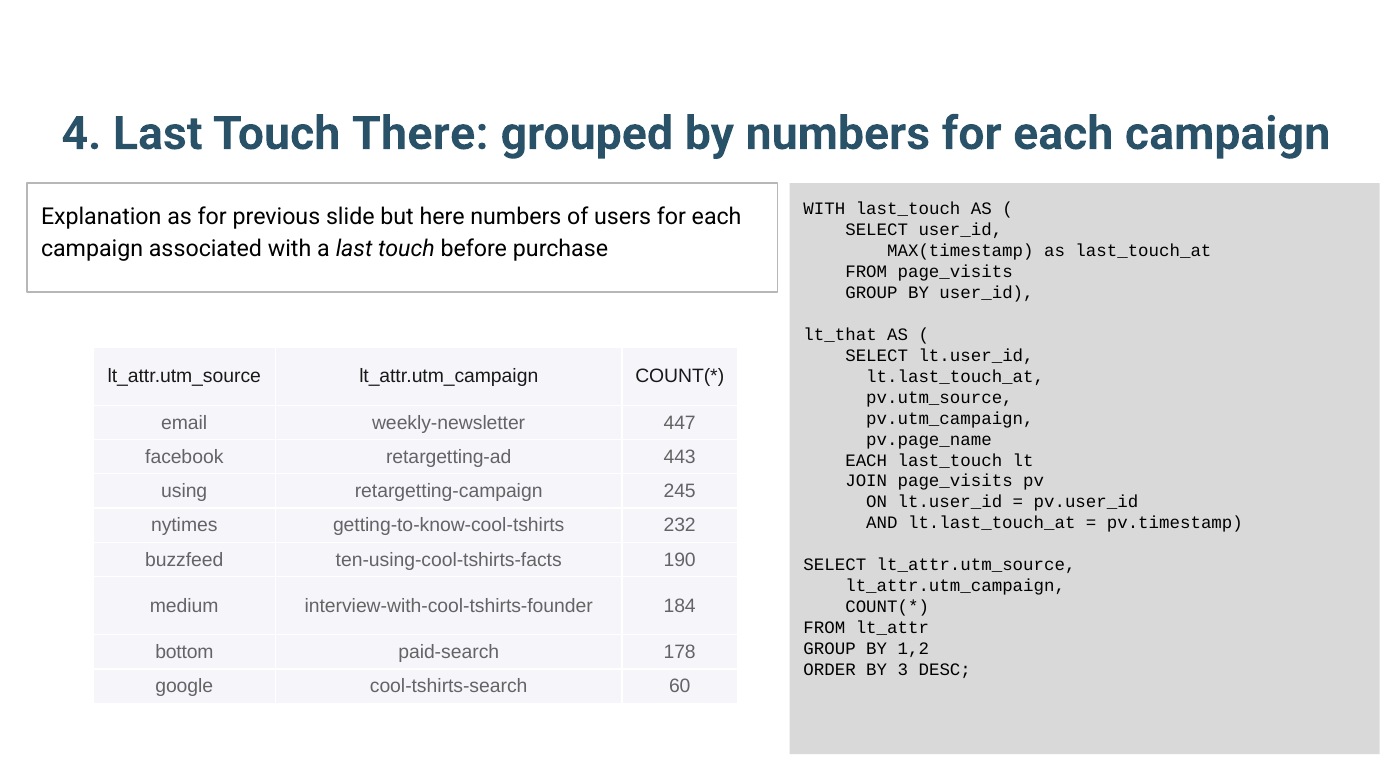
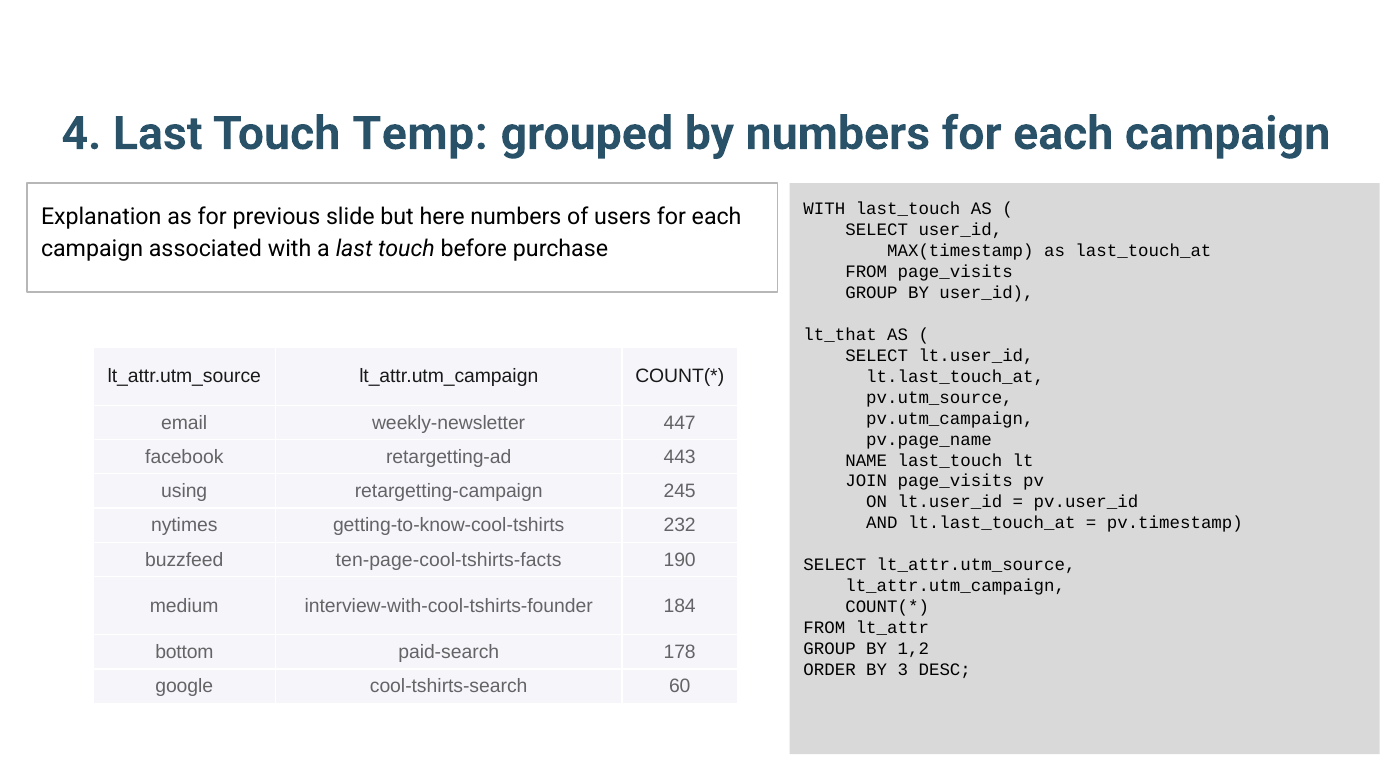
There: There -> Temp (420, 134)
EACH: EACH -> NAME (866, 460)
ten-using-cool-tshirts-facts: ten-using-cool-tshirts-facts -> ten-page-cool-tshirts-facts (449, 560)
